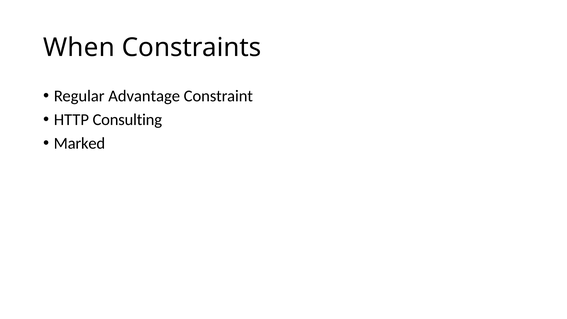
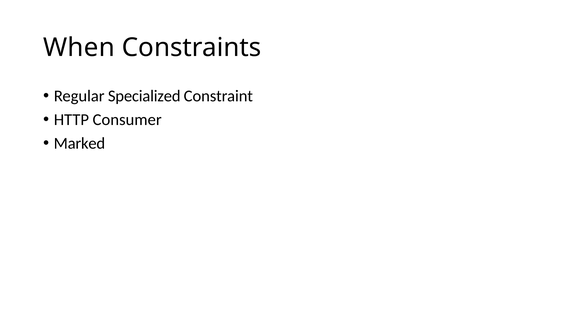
Advantage: Advantage -> Specialized (144, 96)
Consulting: Consulting -> Consumer (127, 120)
